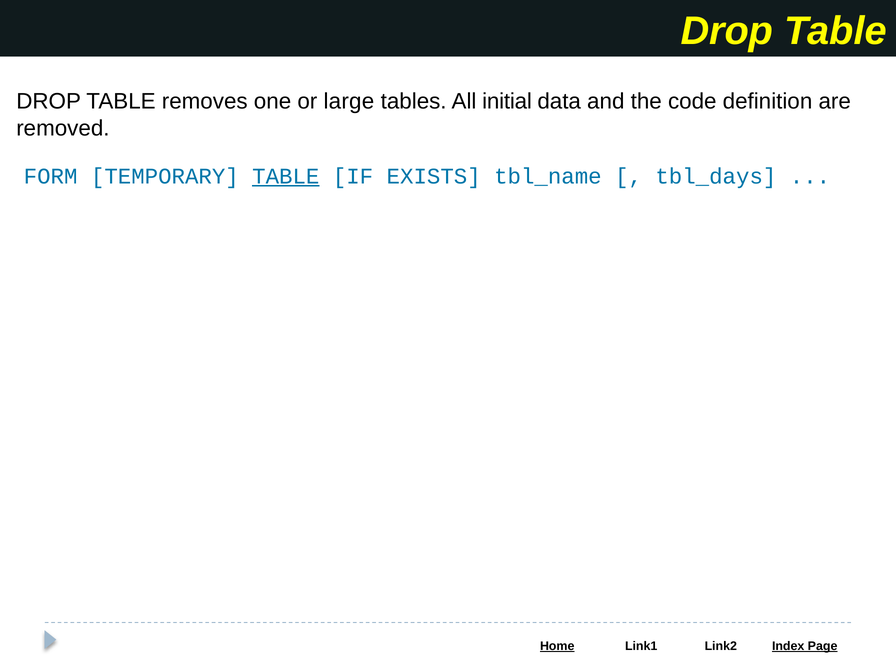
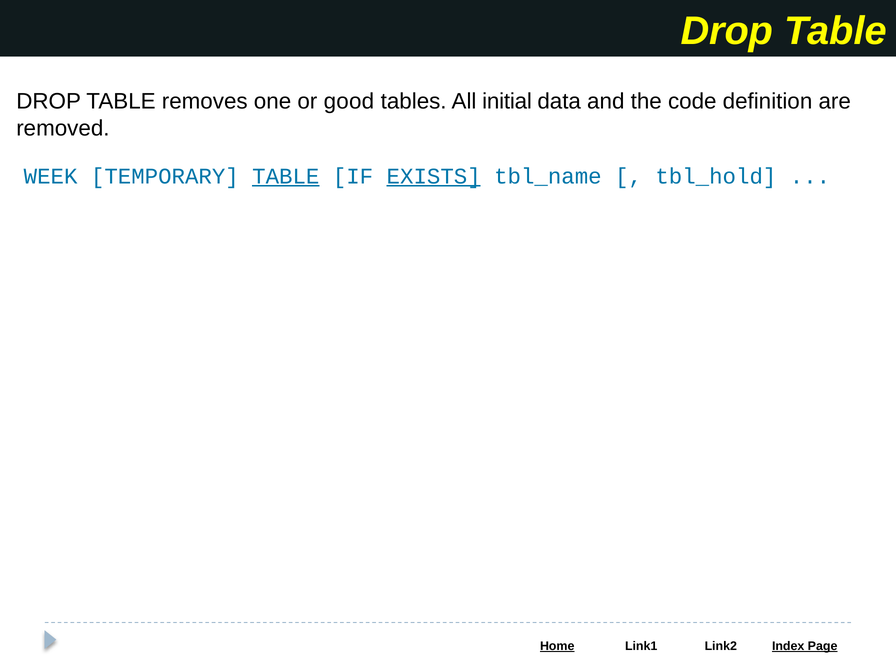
large: large -> good (349, 102)
FORM: FORM -> WEEK (51, 176)
EXISTS underline: none -> present (434, 176)
tbl_days: tbl_days -> tbl_hold (716, 176)
